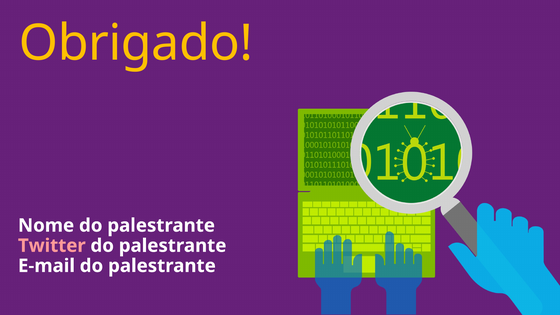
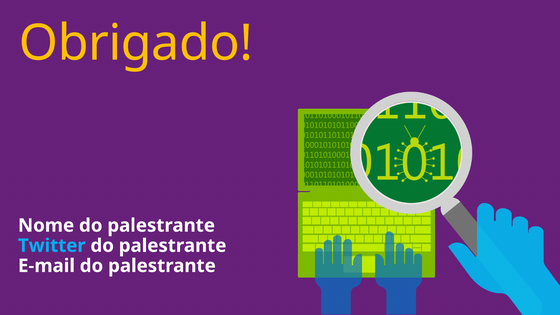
Twitter colour: pink -> light blue (52, 246)
